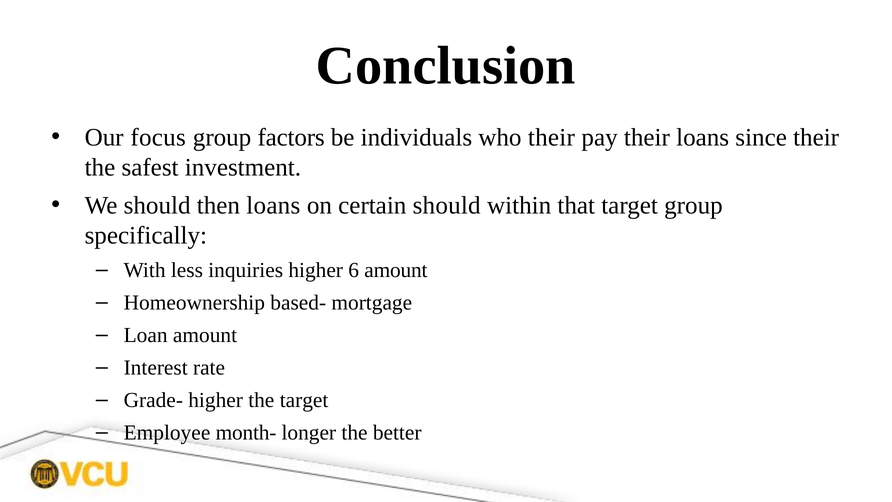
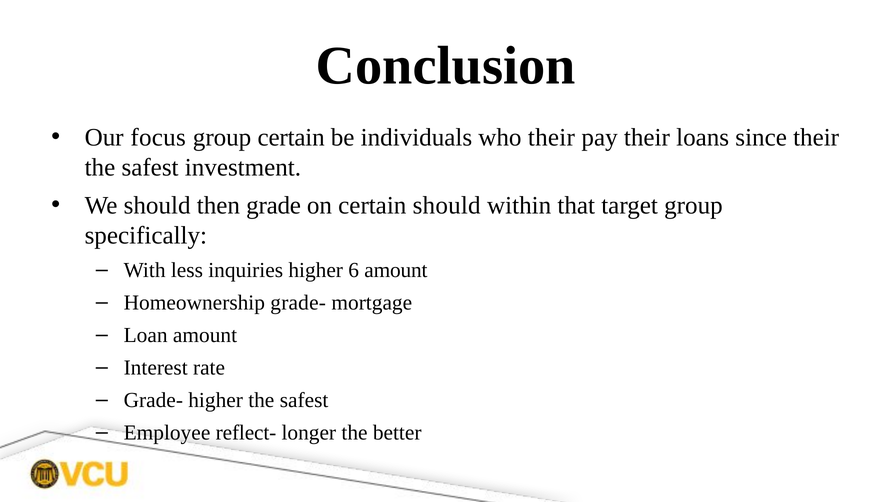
group factors: factors -> certain (291, 137)
then loans: loans -> grade (274, 205)
Homeownership based-: based- -> grade- (298, 303)
higher the target: target -> safest (304, 400)
month-: month- -> reflect- (246, 433)
